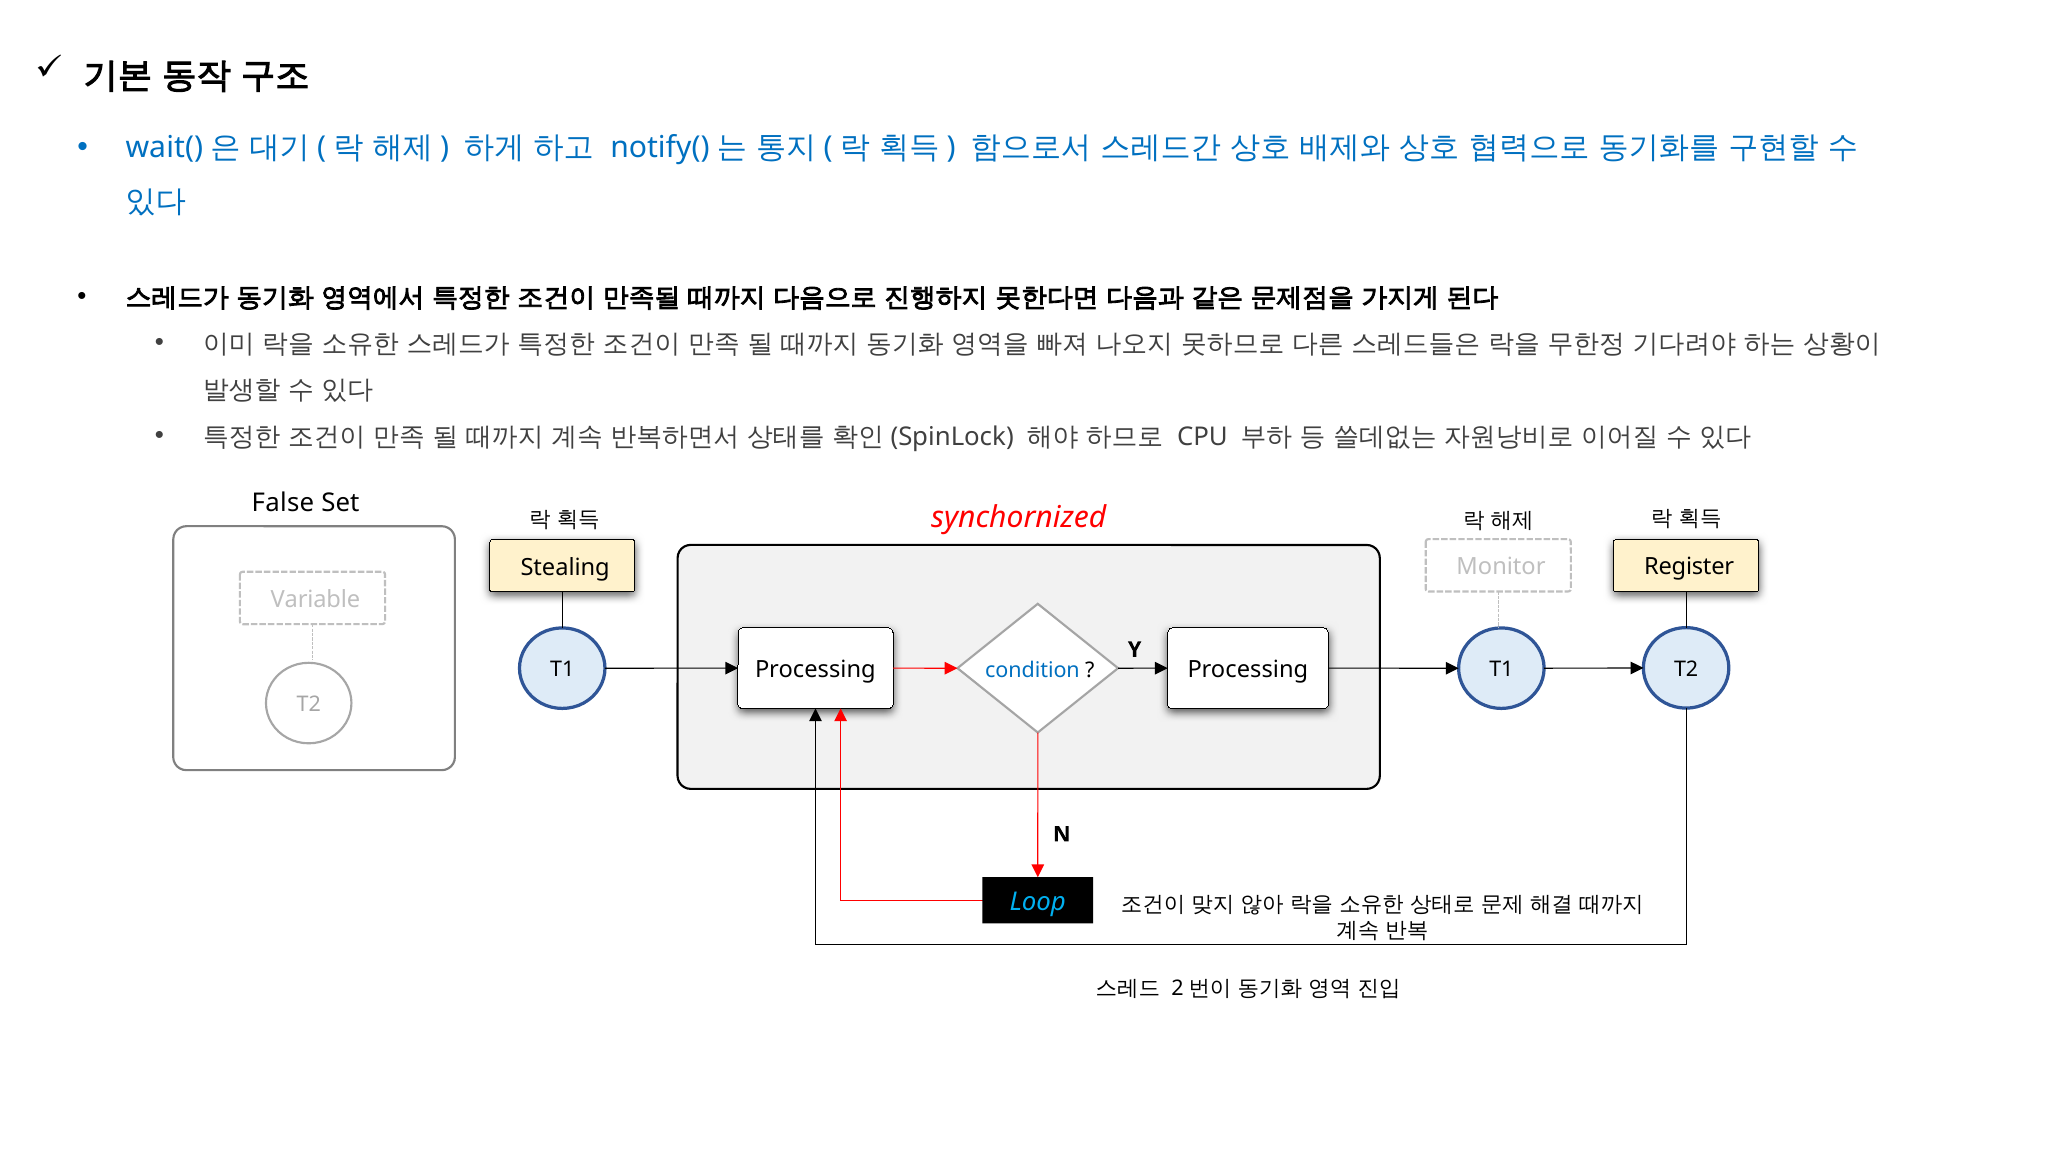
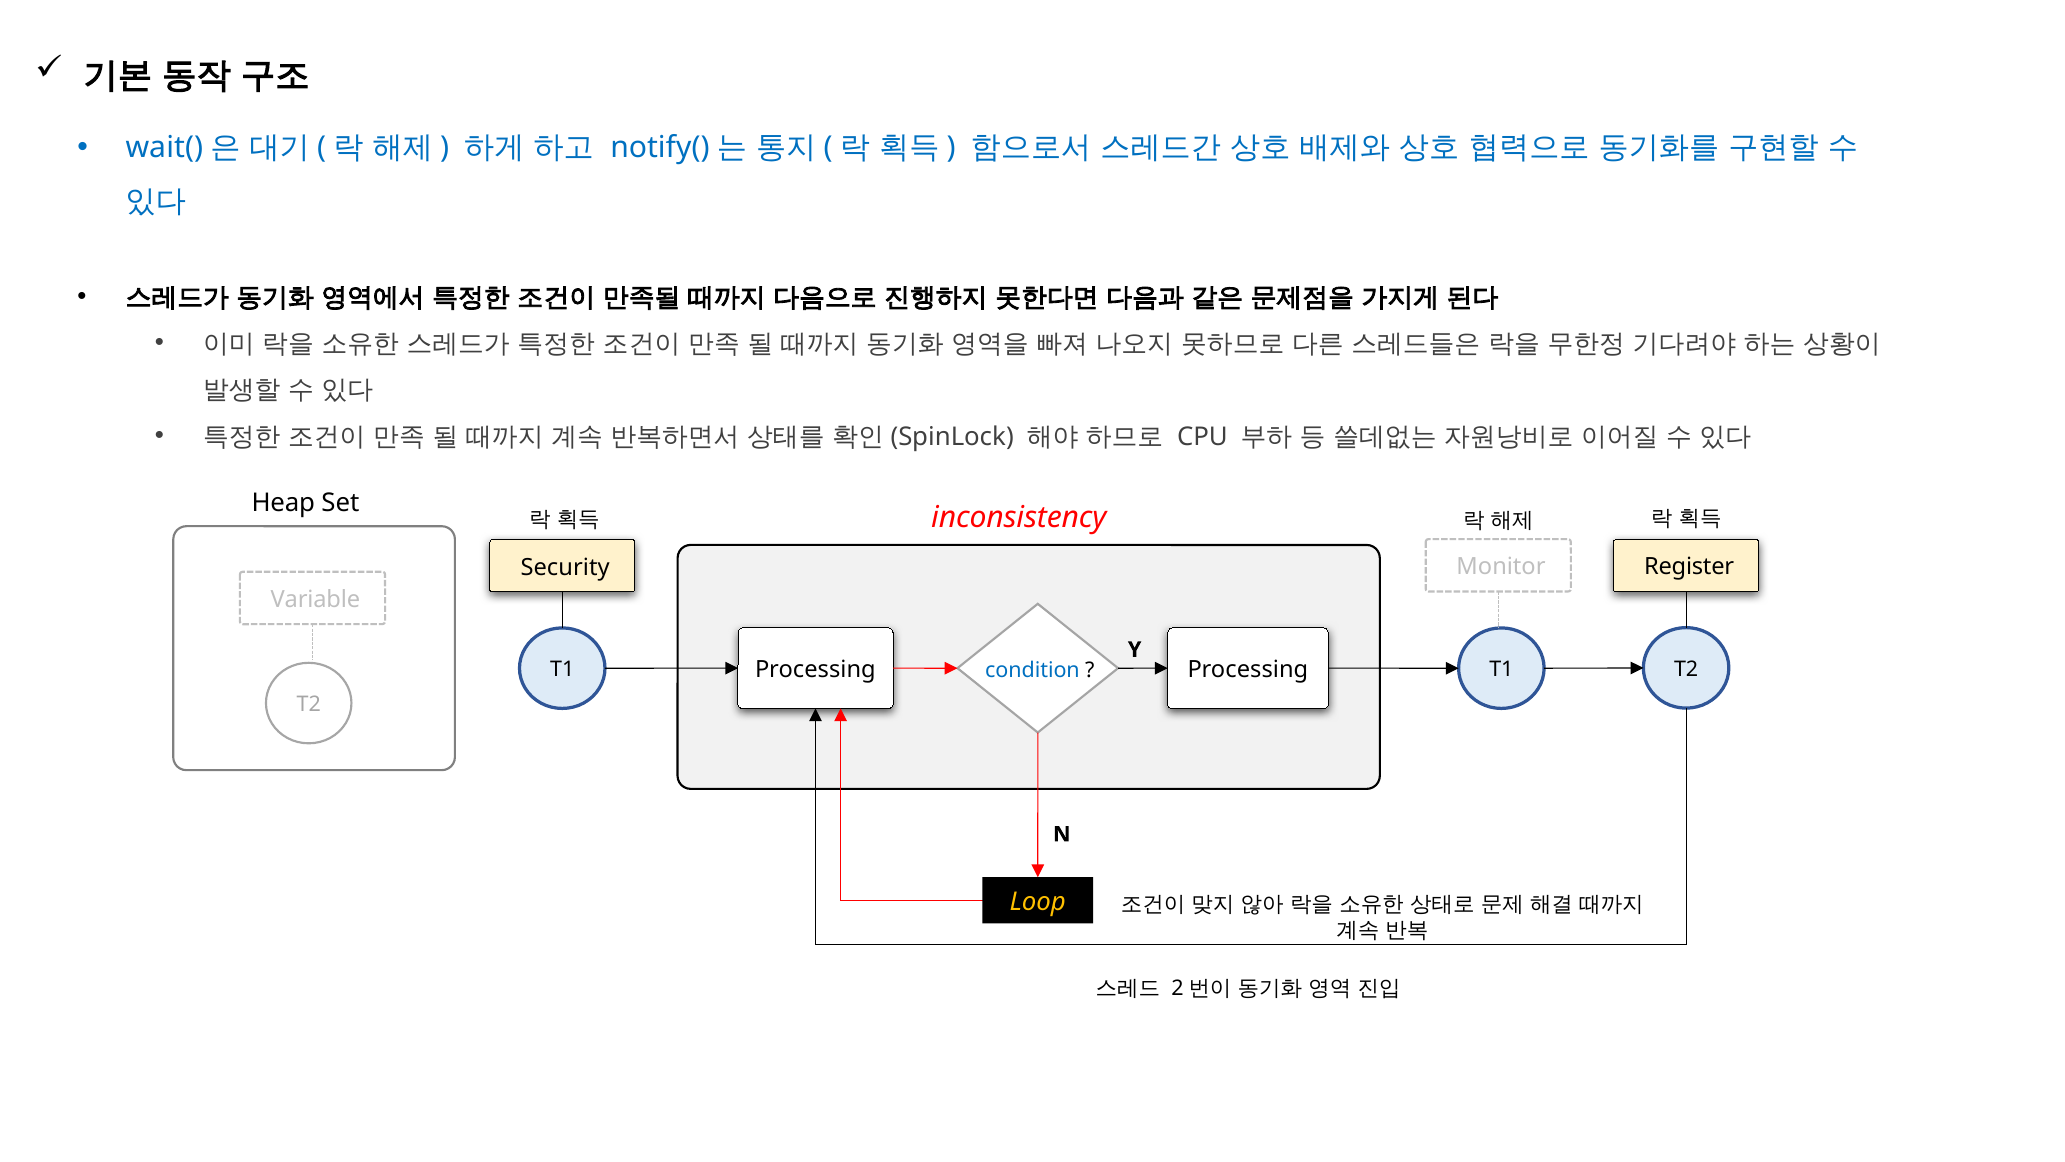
False: False -> Heap (283, 503)
synchornized: synchornized -> inconsistency (1019, 518)
Stealing: Stealing -> Security (565, 567)
Loop colour: light blue -> yellow (1038, 902)
